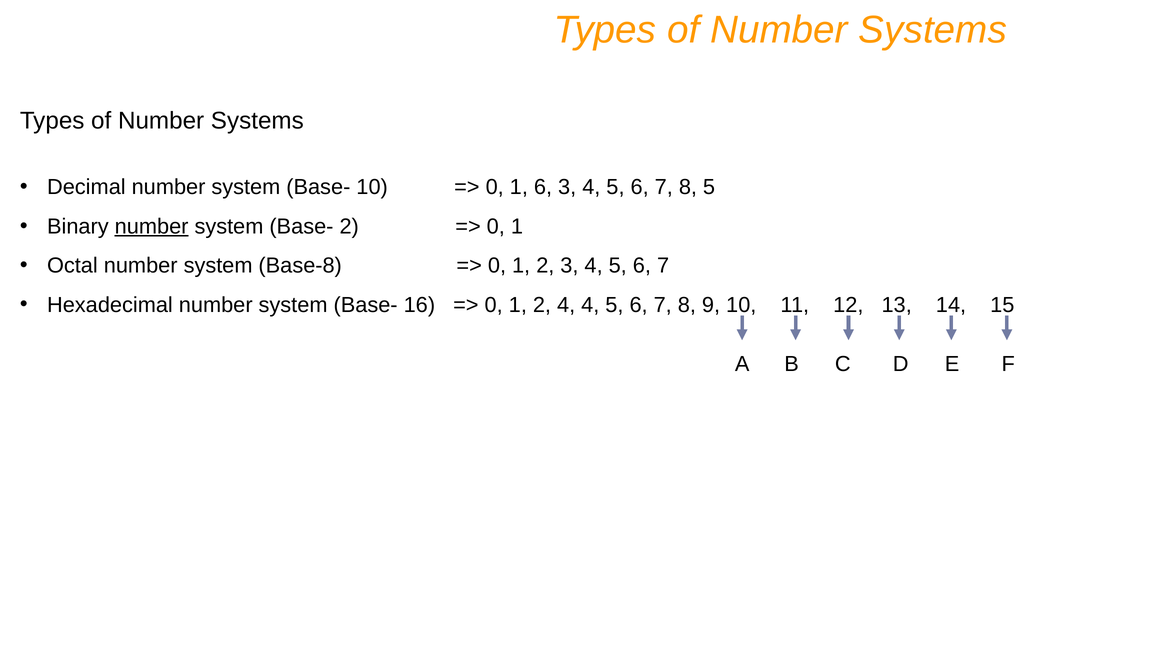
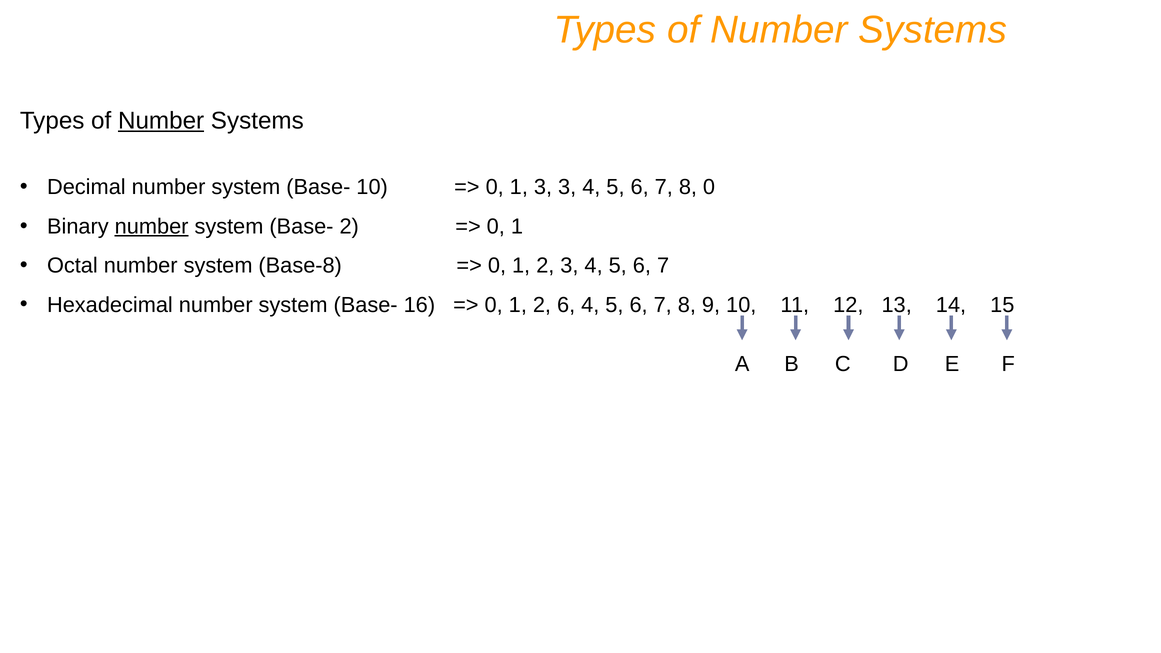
Number underline: none -> present (161, 121)
1 6: 6 -> 3 (543, 187)
8 5: 5 -> 0 (709, 187)
2 4: 4 -> 6 (566, 305)
